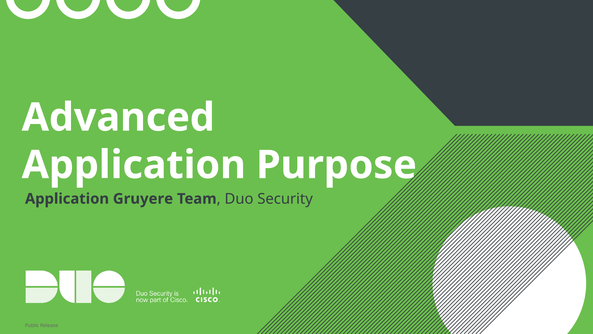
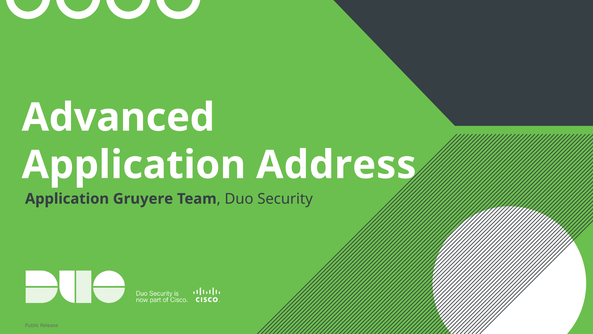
Purpose: Purpose -> Address (336, 165)
